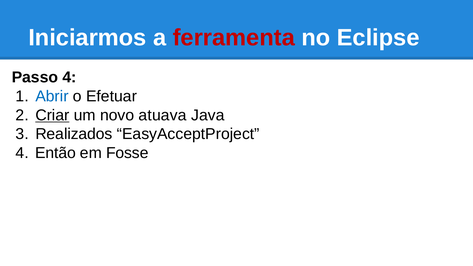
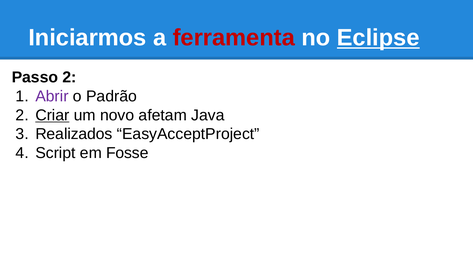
Eclipse underline: none -> present (378, 38)
Passo 4: 4 -> 2 (69, 77)
Abrir colour: blue -> purple (52, 96)
Efetuar: Efetuar -> Padrão (112, 96)
atuava: atuava -> afetam (163, 115)
Então: Então -> Script (55, 153)
